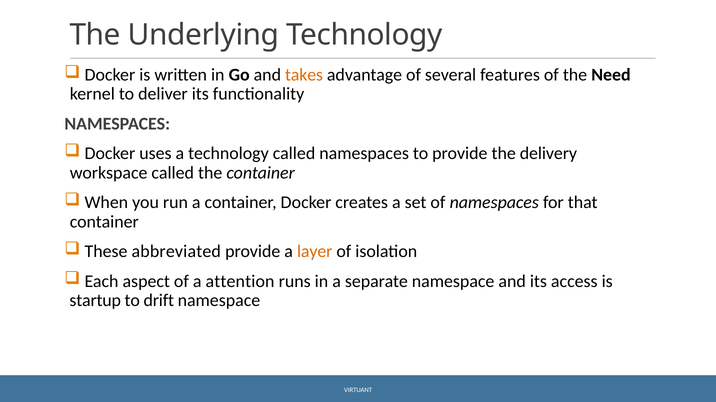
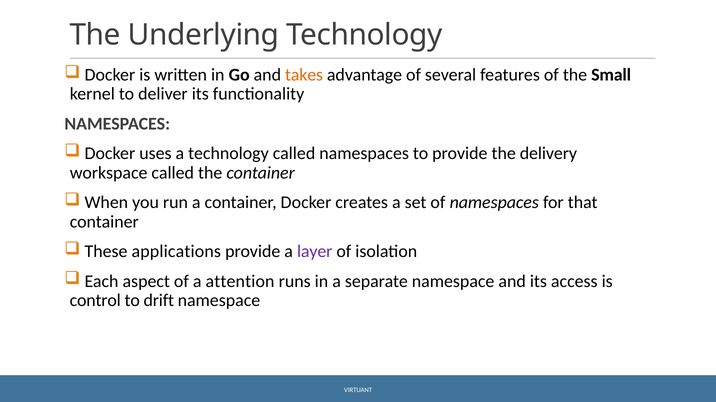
Need: Need -> Small (611, 75)
abbreviated: abbreviated -> applications (176, 252)
layer colour: orange -> purple (315, 252)
startup: startup -> control (95, 301)
